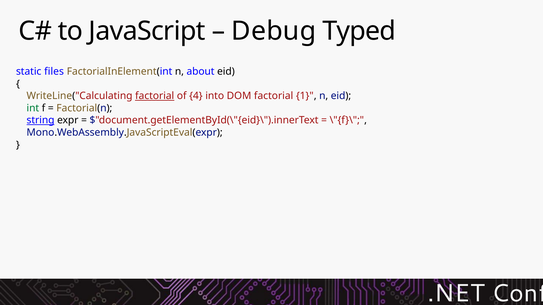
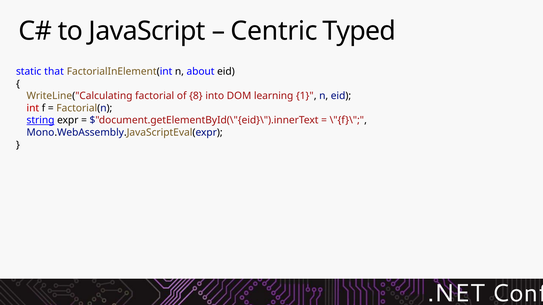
Debug: Debug -> Centric (274, 31)
files: files -> that (54, 72)
factorial underline: present -> none (155, 96)
4: 4 -> 8 (196, 96)
DOM factorial: factorial -> learning (274, 96)
int colour: green -> red (33, 108)
